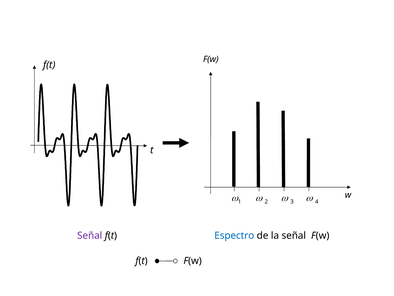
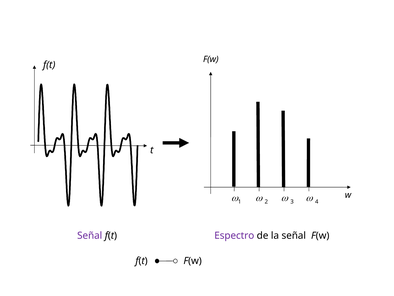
Espectro colour: blue -> purple (234, 235)
